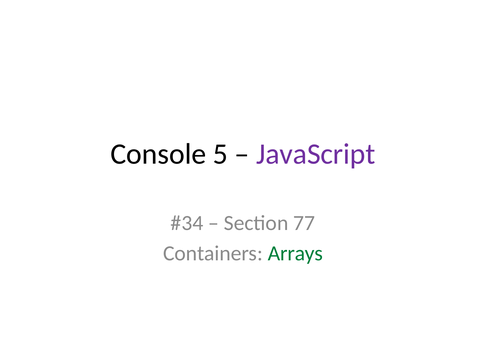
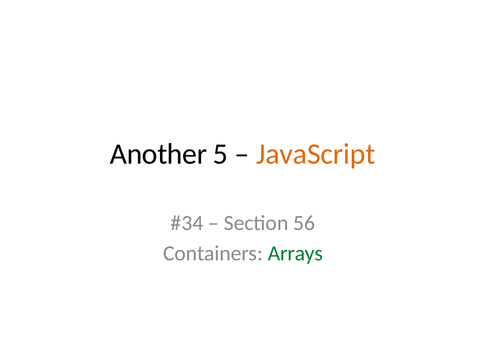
Console: Console -> Another (158, 154)
JavaScript colour: purple -> orange (316, 154)
77: 77 -> 56 (304, 223)
